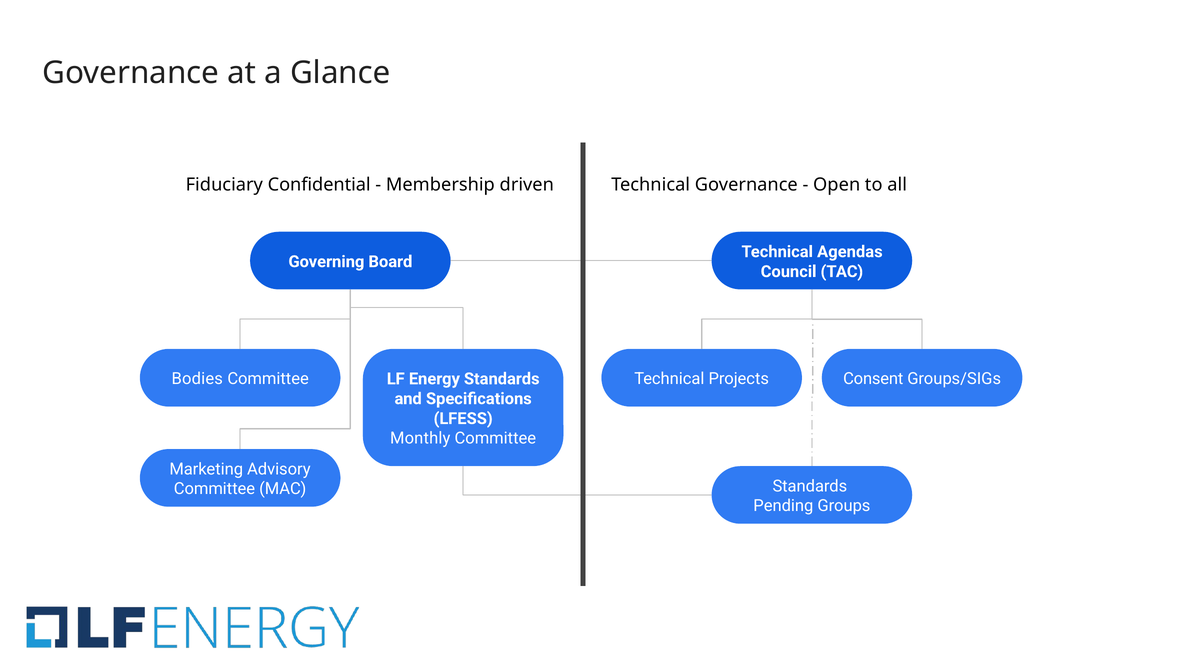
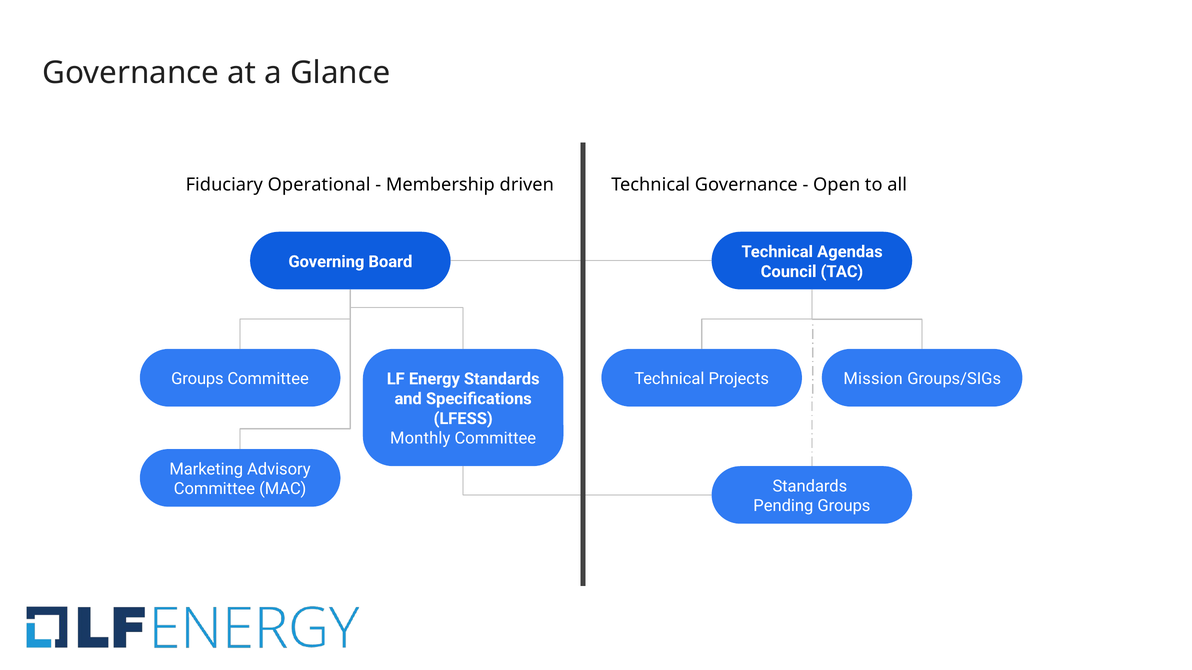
Confidential: Confidential -> Operational (319, 185)
Bodies: Bodies -> Groups (197, 379)
Consent: Consent -> Mission (873, 379)
